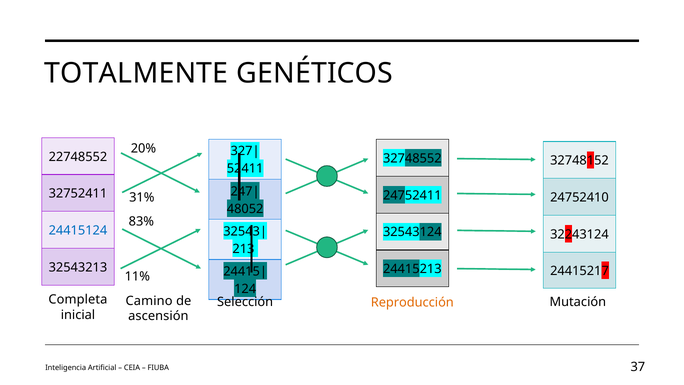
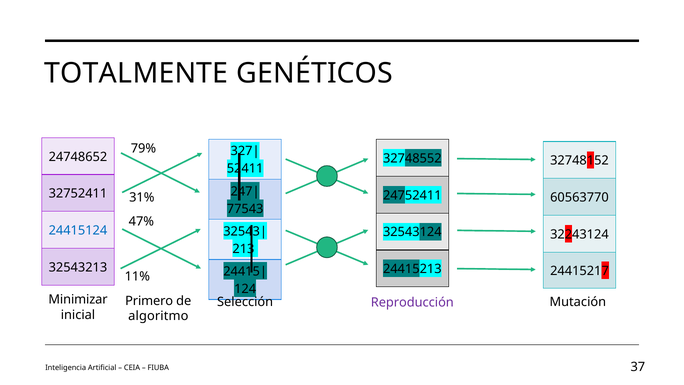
20%: 20% -> 79% (143, 148)
22748552: 22748552 -> 24748652 (78, 157)
24752410: 24752410 -> 60563770 (579, 197)
48052: 48052 -> 77543 (245, 209)
83%: 83% -> 47% (141, 222)
Completa: Completa -> Minimizar (78, 299)
Camino: Camino -> Primero (149, 301)
Reproducción colour: orange -> purple (412, 302)
ascensión: ascensión -> algoritmo (158, 316)
